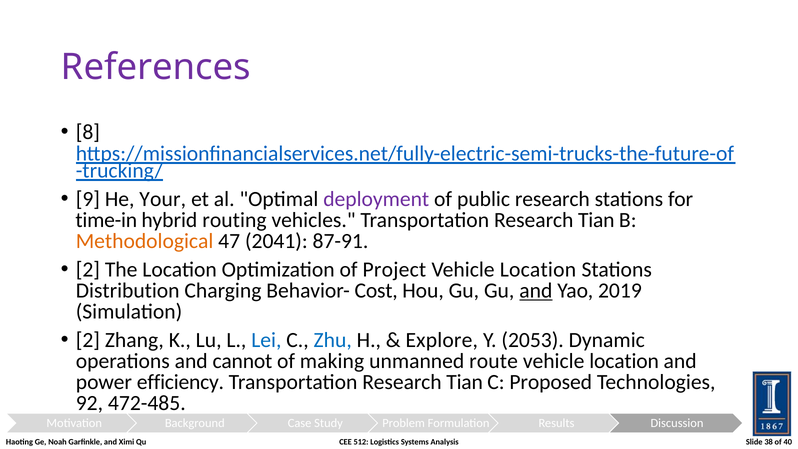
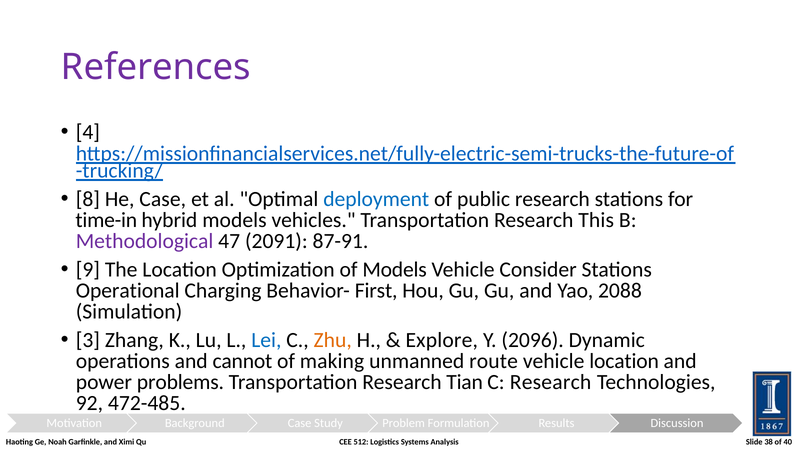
8: 8 -> 4 (88, 132)
9: 9 -> 8 (88, 199)
He Your: Your -> Case (163, 199)
deployment colour: purple -> blue (376, 199)
hybrid routing: routing -> models (234, 220)
vehicles Transportation Research Tian: Tian -> This (596, 220)
Methodological colour: orange -> purple (145, 241)
2041: 2041 -> 2091 (276, 241)
2: 2 -> 9 (88, 270)
of Project: Project -> Models (395, 270)
Location: Location -> Consider (538, 270)
Distribution: Distribution -> Operational (128, 291)
Cost: Cost -> First (376, 291)
and underline: present -> none (536, 291)
2019: 2019 -> 2088 (620, 291)
2: 2 -> 3 (88, 340)
Zhu colour: blue -> orange (333, 340)
2053: 2053 -> 2096 (533, 340)
efficiency: efficiency -> problems (180, 382)
C Proposed: Proposed -> Research (551, 382)
